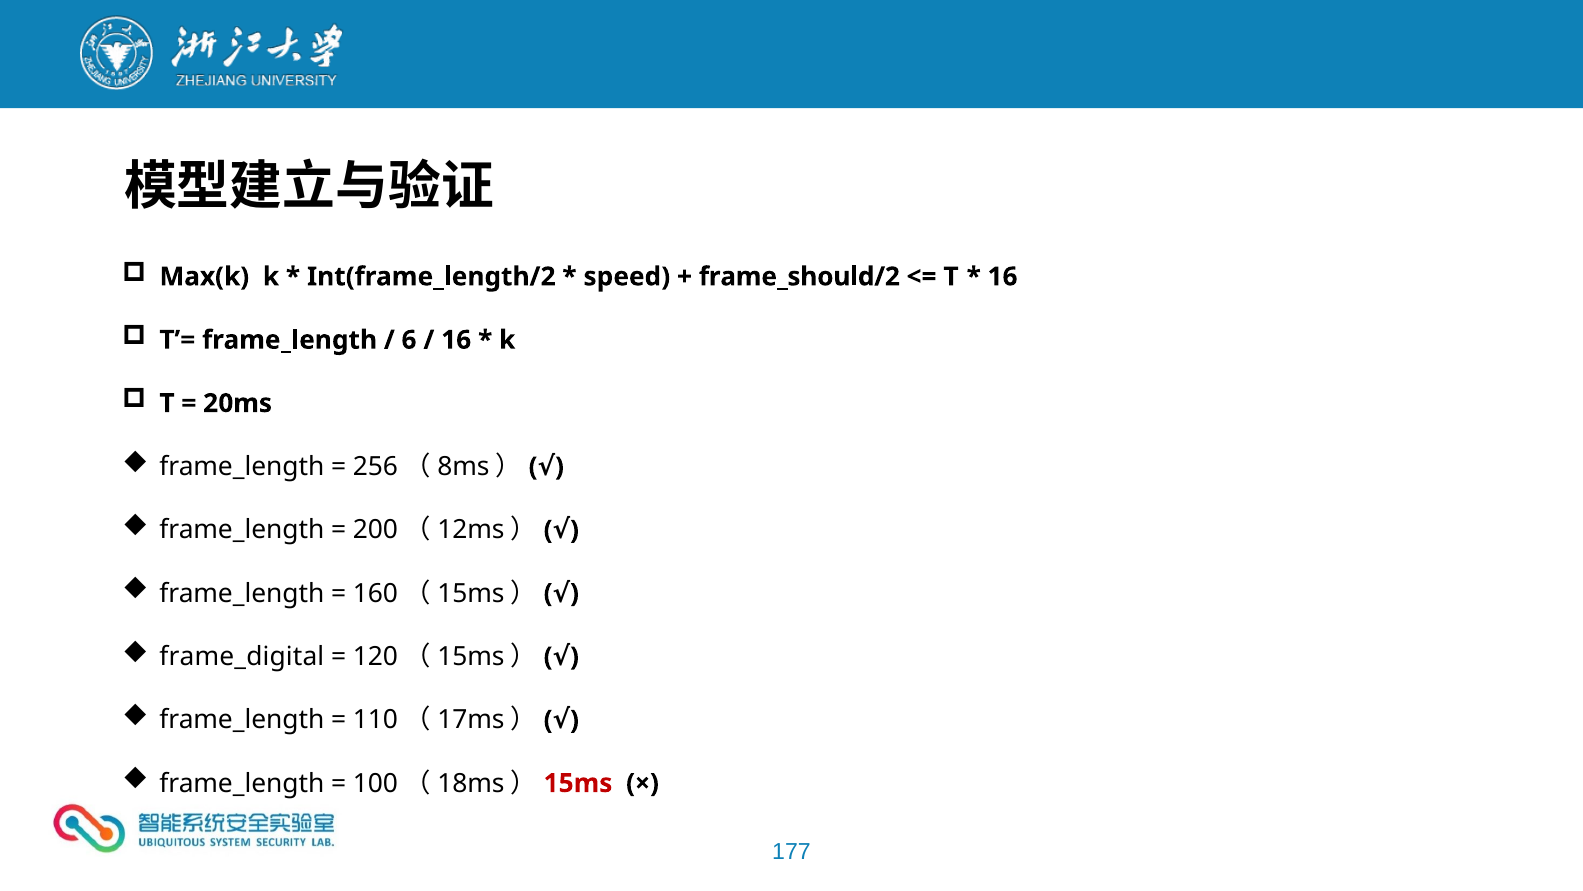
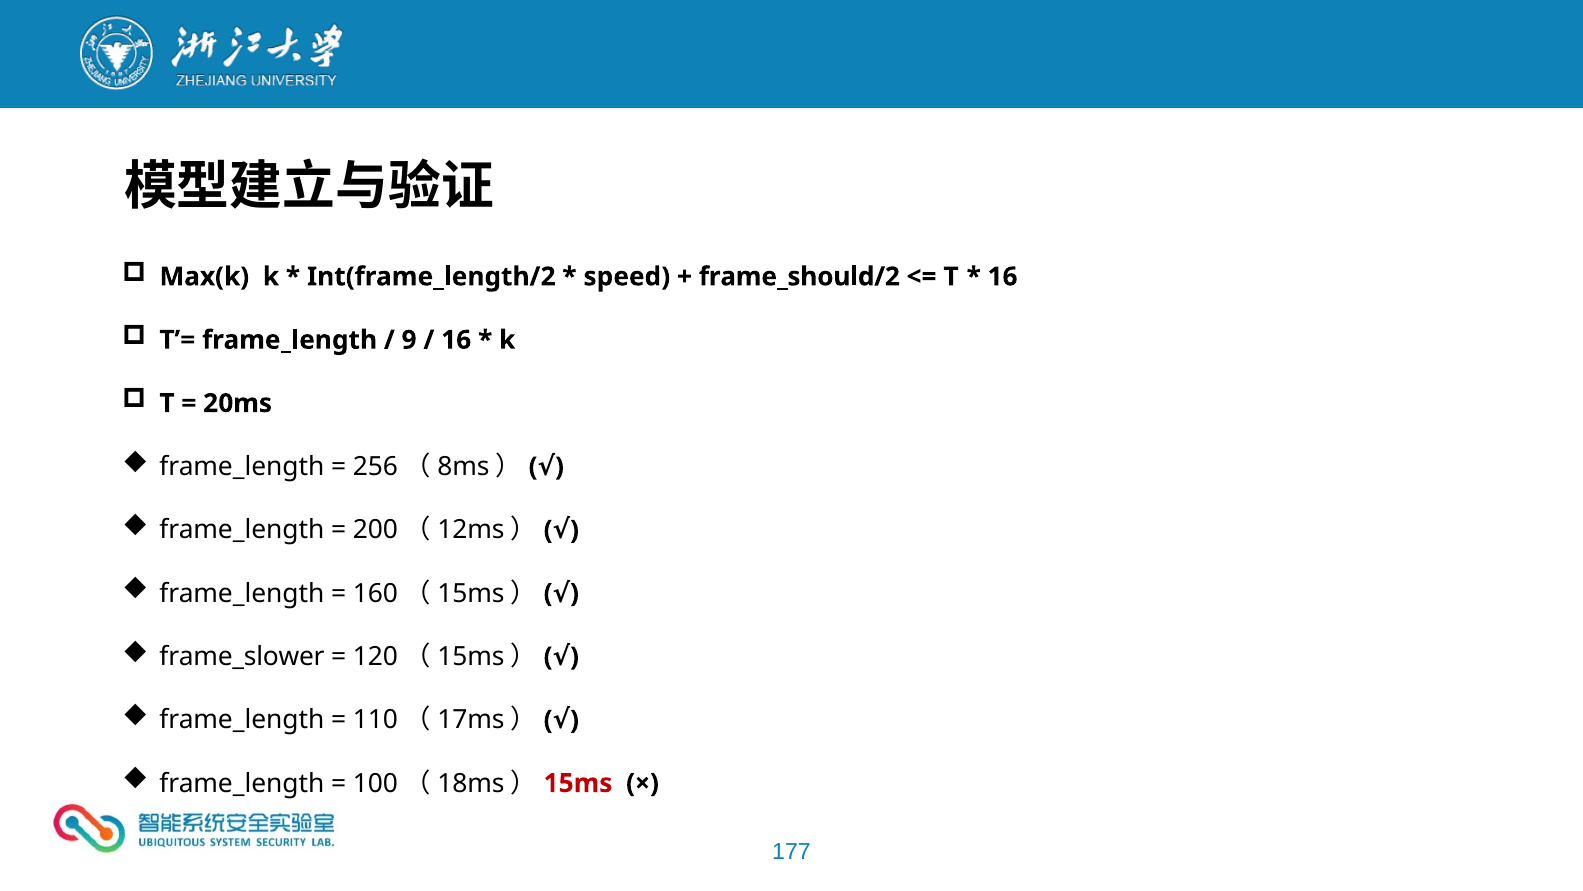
6: 6 -> 9 (409, 340)
frame_digital: frame_digital -> frame_slower (242, 656)
